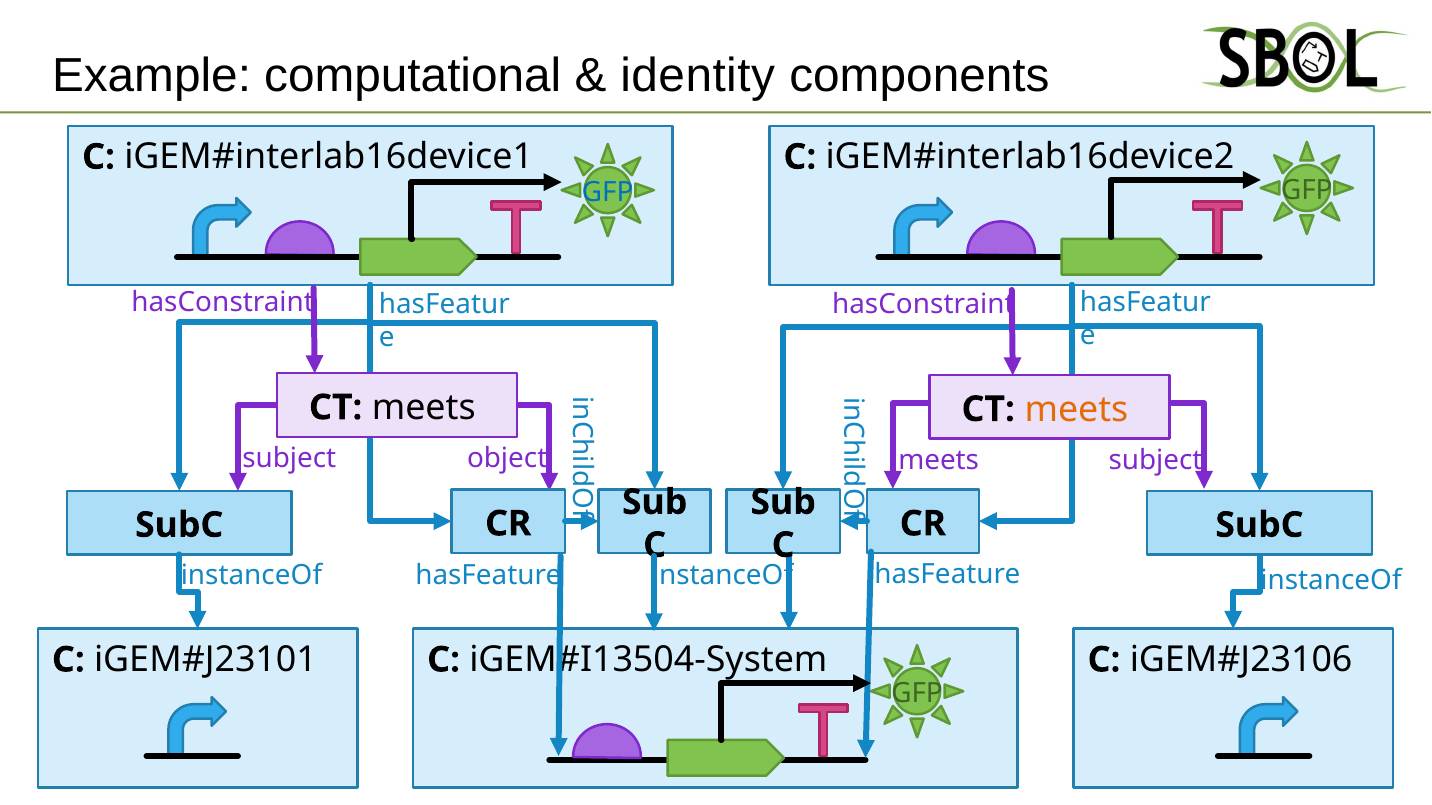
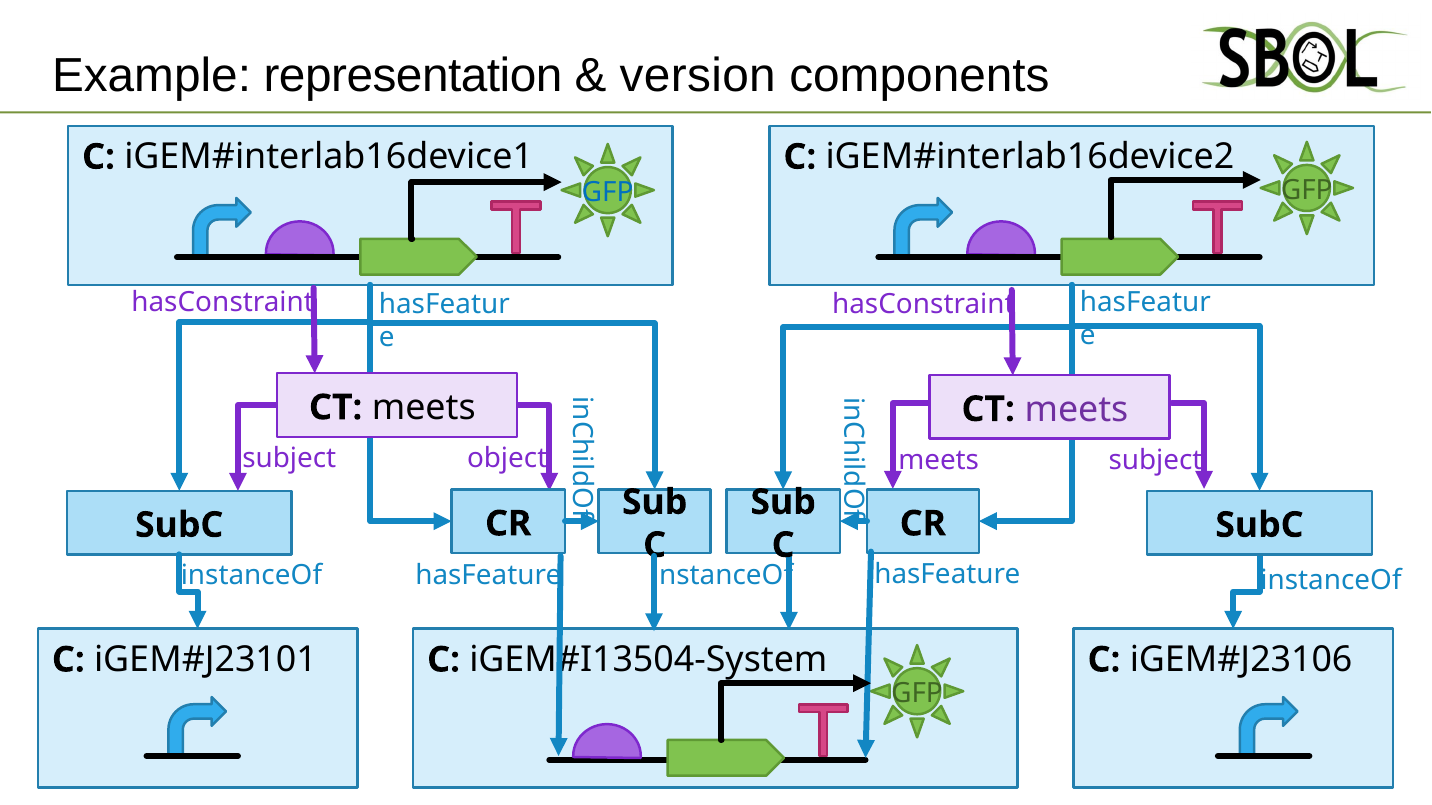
computational: computational -> representation (413, 76)
identity: identity -> version (698, 76)
meets colour: orange -> purple (1076, 409)
